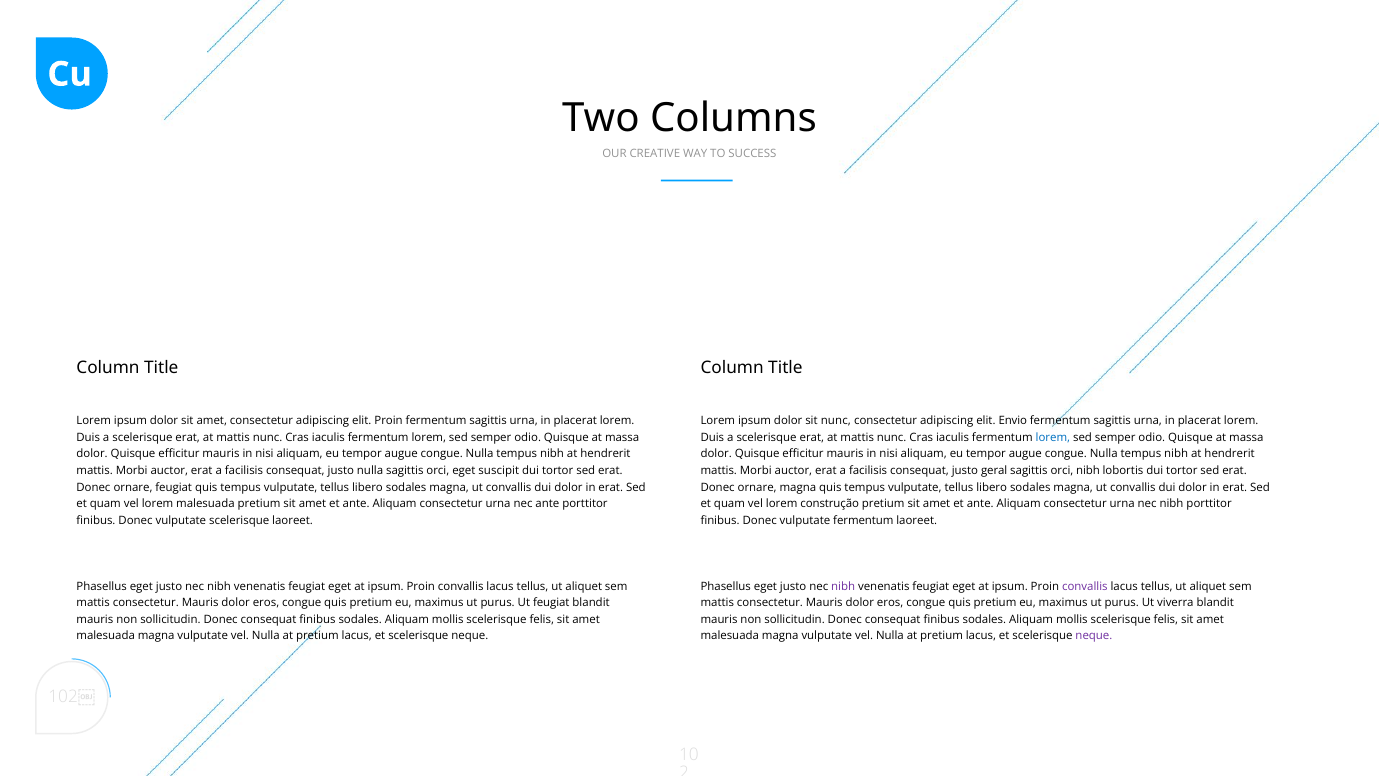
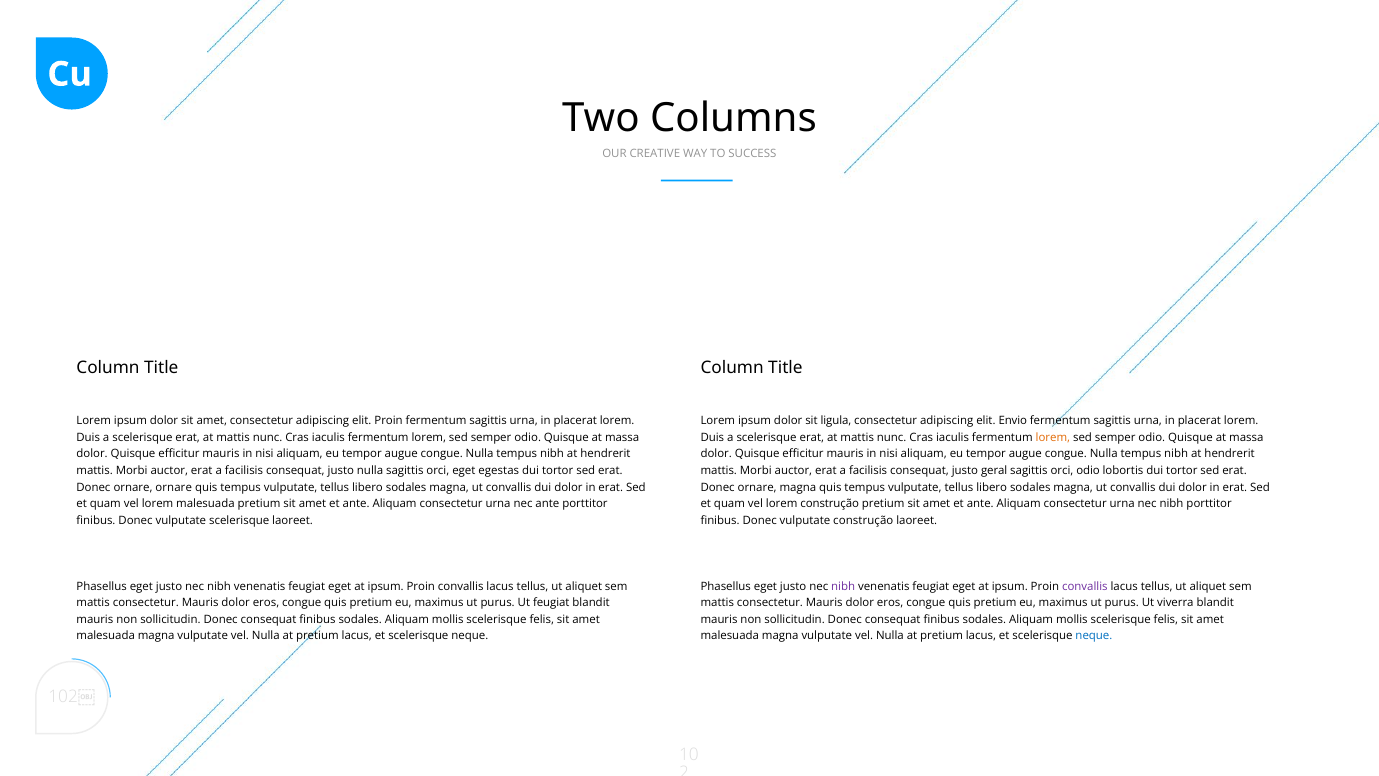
sit nunc: nunc -> ligula (836, 421)
lorem colour: blue -> orange (1053, 437)
suscipit: suscipit -> egestas (499, 471)
orci nibh: nibh -> odio (1088, 471)
ornare feugiat: feugiat -> ornare (174, 487)
vulputate fermentum: fermentum -> construção (863, 520)
neque colour: purple -> blue (1094, 636)
